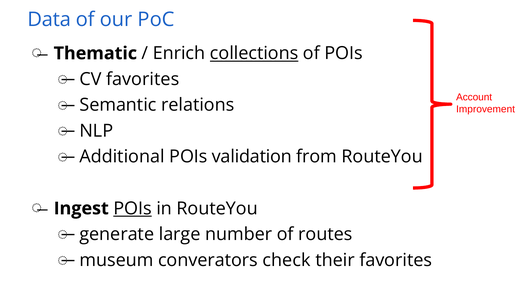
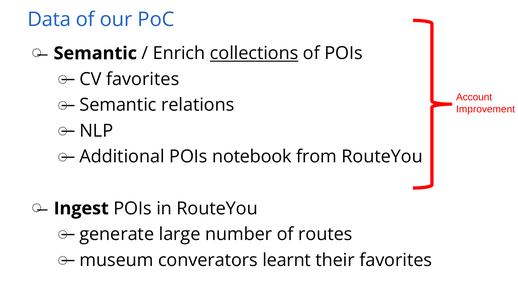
Thematic: Thematic -> Semantic (95, 53)
validation: validation -> notebook (252, 157)
POIs underline: present -> none (133, 209)
check: check -> learnt (287, 260)
